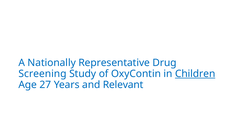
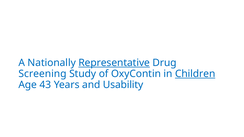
Representative underline: none -> present (114, 63)
27: 27 -> 43 (45, 85)
Relevant: Relevant -> Usability (123, 85)
